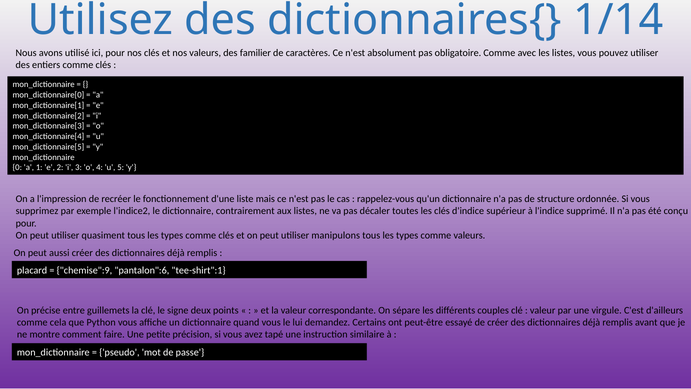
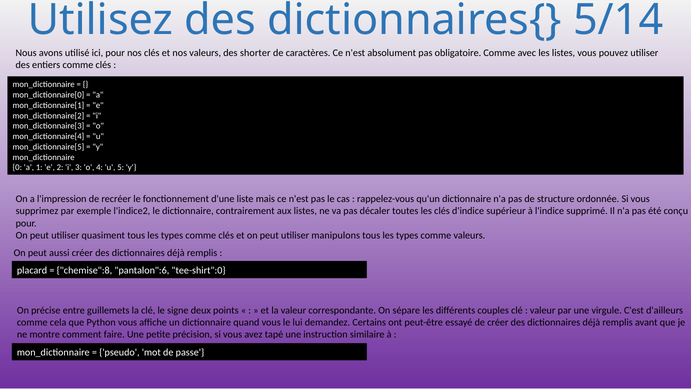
1/14: 1/14 -> 5/14 (618, 20)
familier: familier -> shorter (255, 53)
chemise":9: chemise":9 -> chemise":8 (84, 270)
tee-shirt":1: tee-shirt":1 -> tee-shirt":0 (199, 270)
